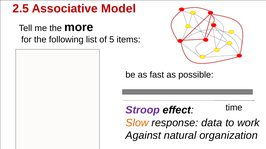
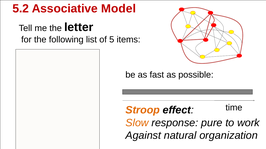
2.5: 2.5 -> 5.2 (21, 9)
more: more -> letter (79, 27)
Stroop colour: purple -> orange (143, 110)
data: data -> pure (212, 123)
